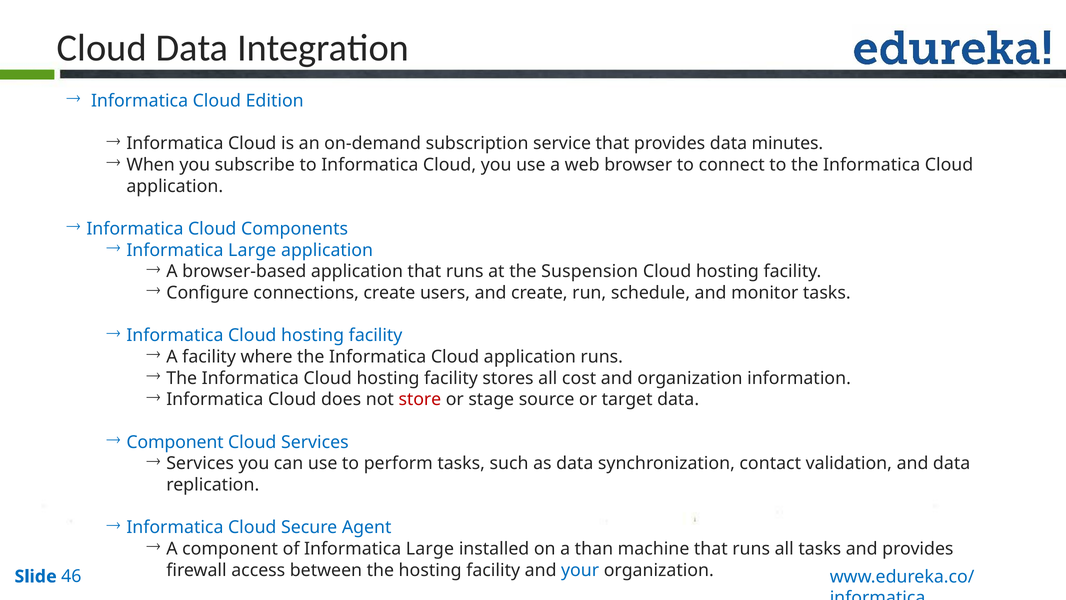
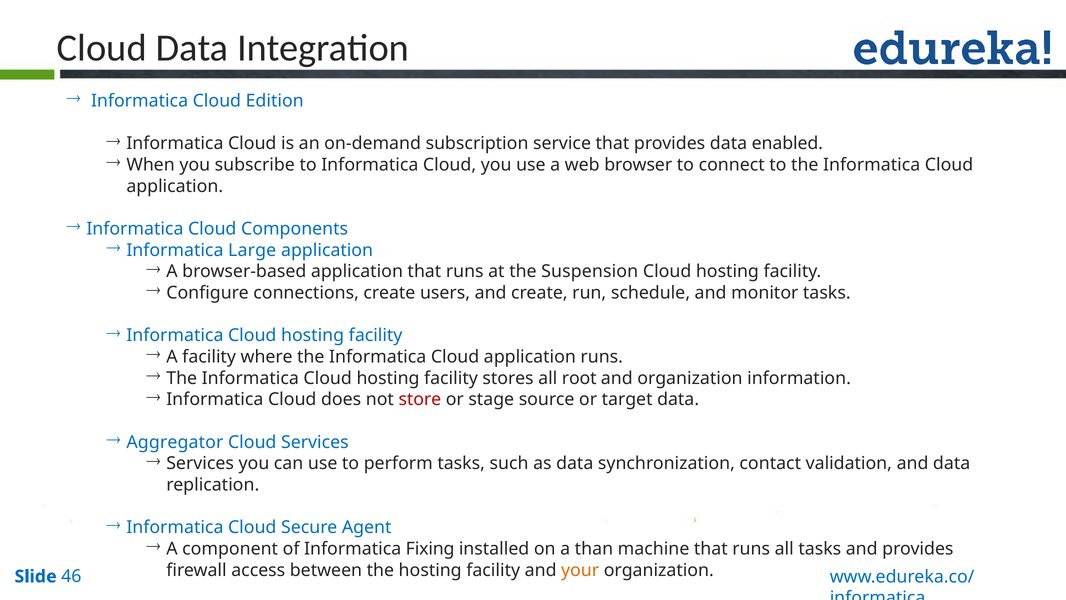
minutes: minutes -> enabled (787, 144)
cost: cost -> root (579, 378)
Component: Component -> Aggregator (175, 442)
of Informatica Large: Large -> Fixing (430, 549)
your colour: blue -> orange (580, 570)
